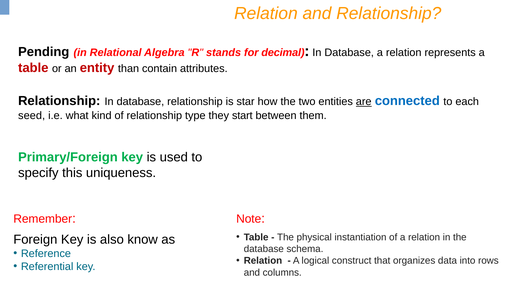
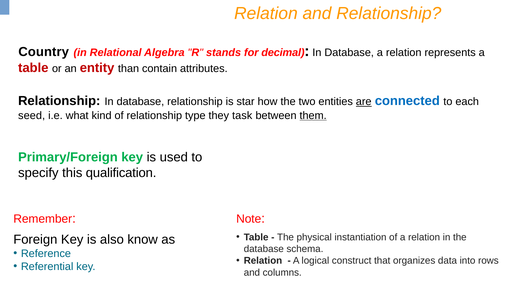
Pending: Pending -> Country (44, 52)
start: start -> task (242, 115)
them underline: none -> present (313, 115)
uniqueness: uniqueness -> qualification (121, 172)
